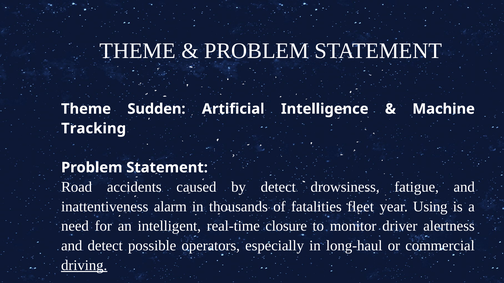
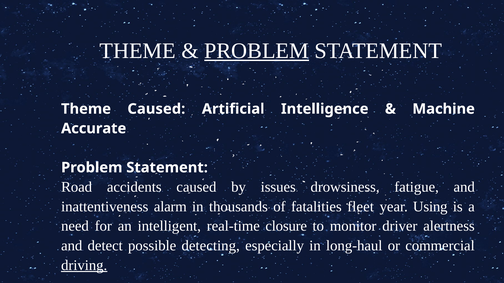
PROBLEM underline: none -> present (257, 51)
Theme Sudden: Sudden -> Caused (156, 109)
Tracking: Tracking -> Accurate (94, 129)
by detect: detect -> issues (278, 187)
operators: operators -> detecting (211, 246)
